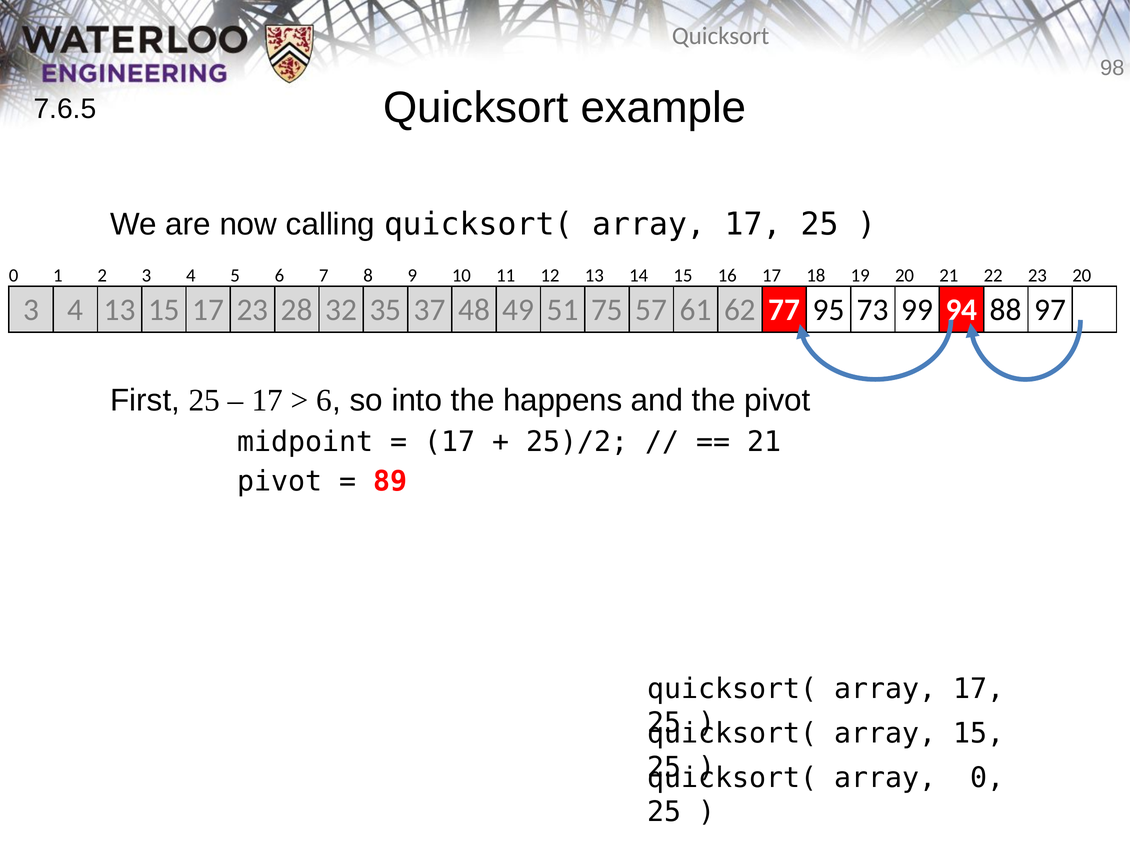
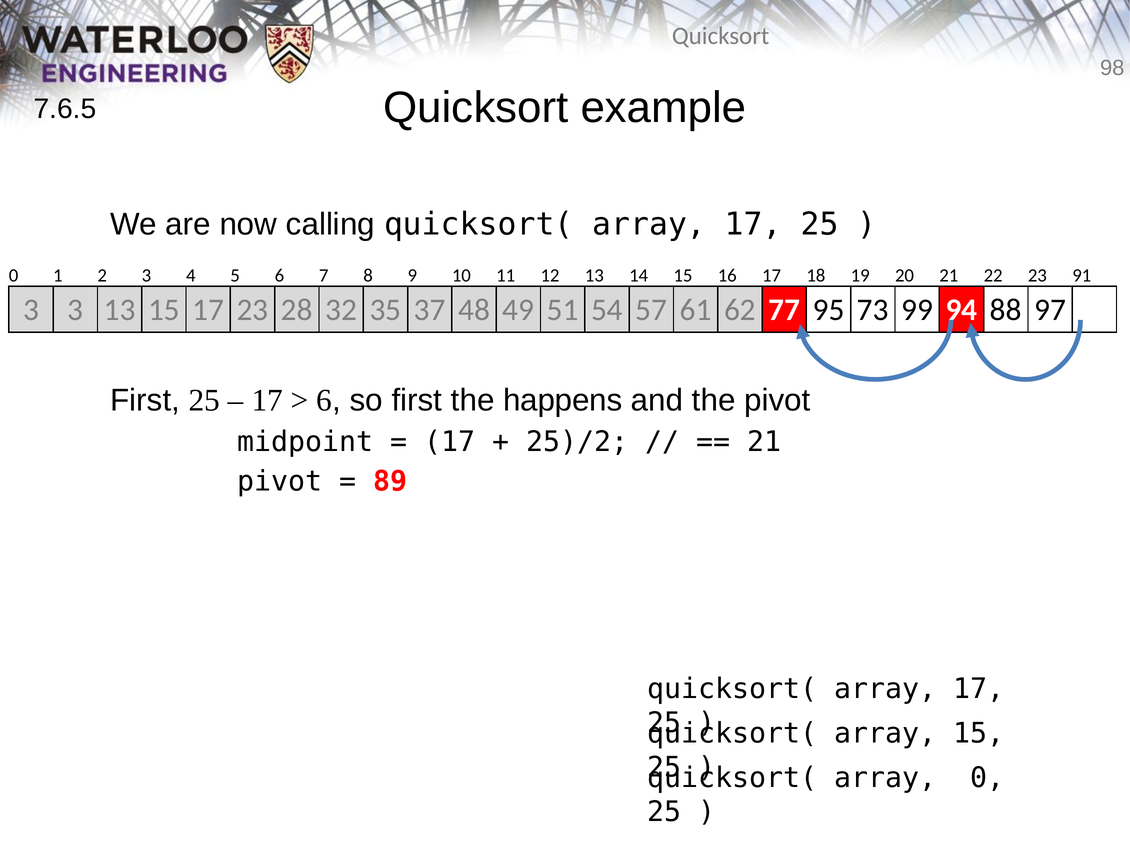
23 20: 20 -> 91 (1082, 275)
4: 4 -> 3 (75, 310)
75: 75 -> 54 (607, 310)
so into: into -> first (417, 400)
